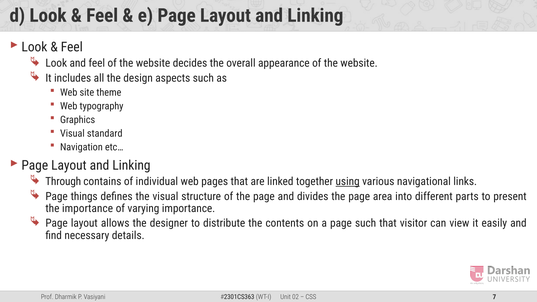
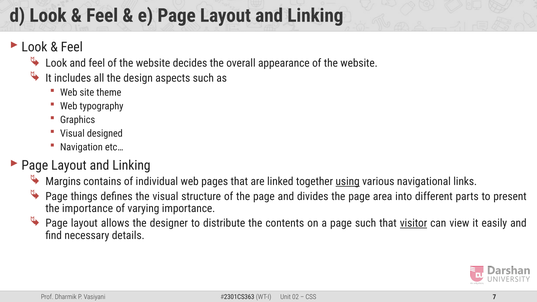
standard: standard -> designed (105, 133)
Through: Through -> Margins (63, 181)
visitor underline: none -> present (414, 223)
